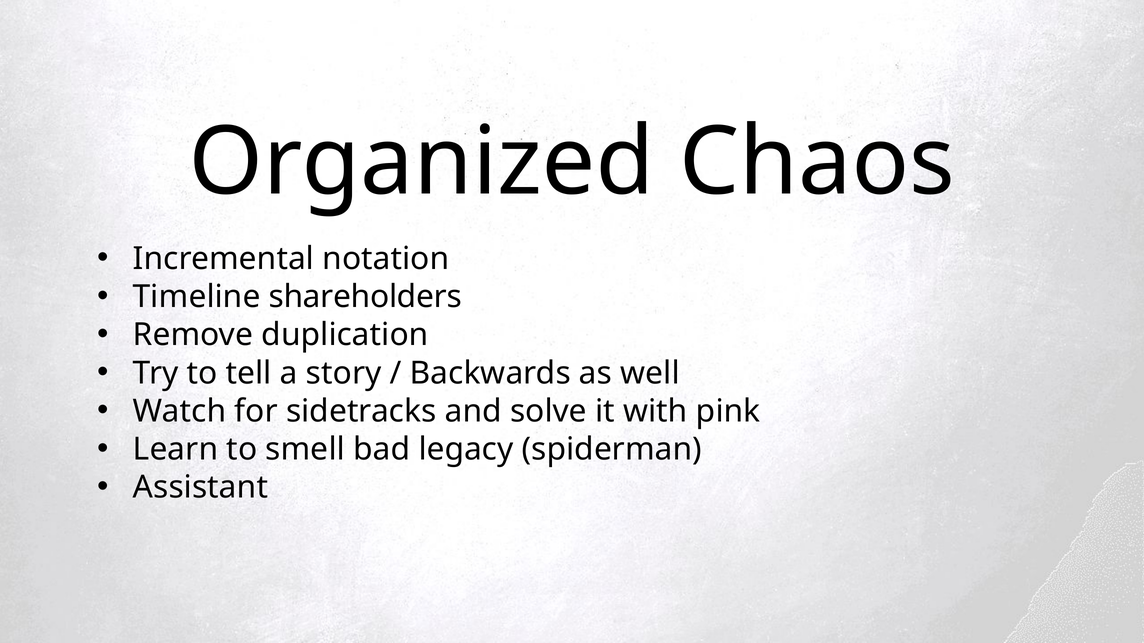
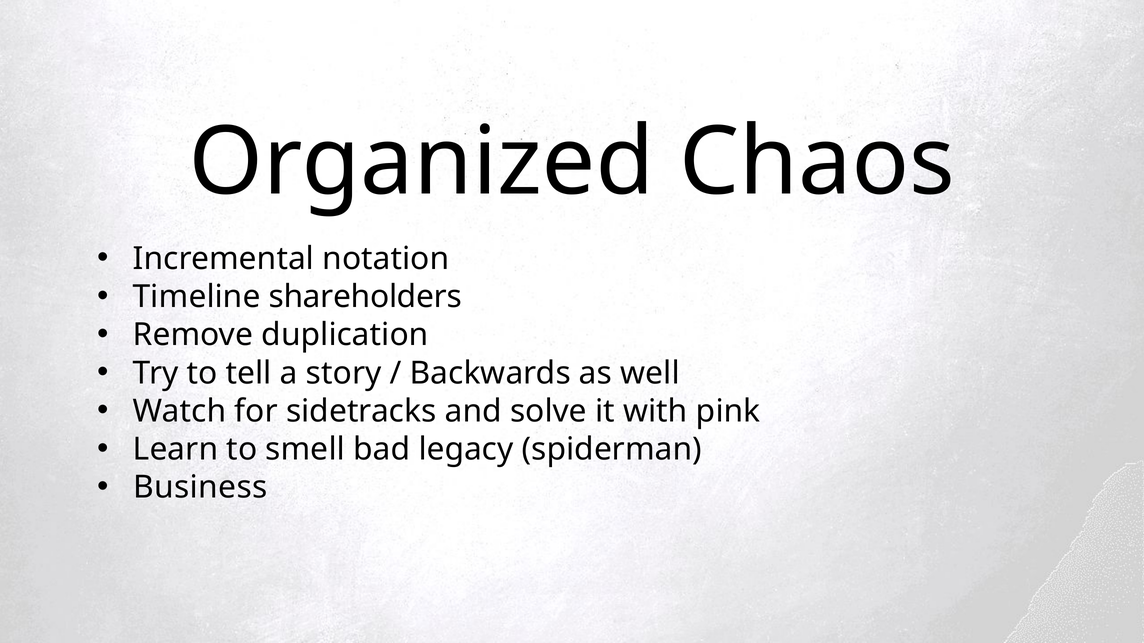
Assistant: Assistant -> Business (200, 488)
